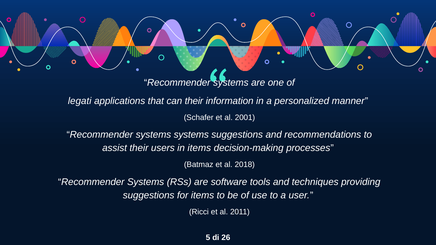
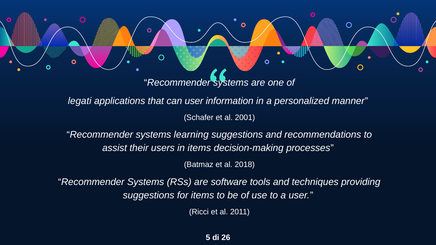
can their: their -> user (194, 101)
systems systems: systems -> learning (191, 135)
